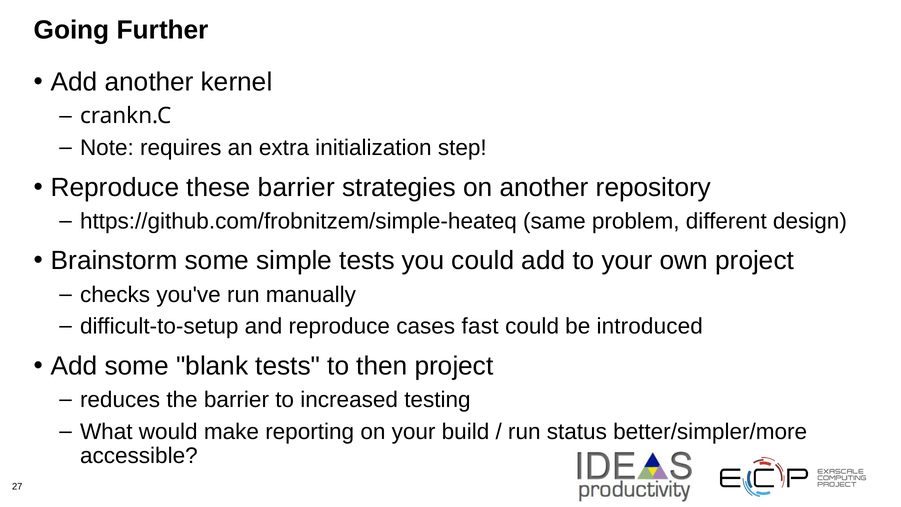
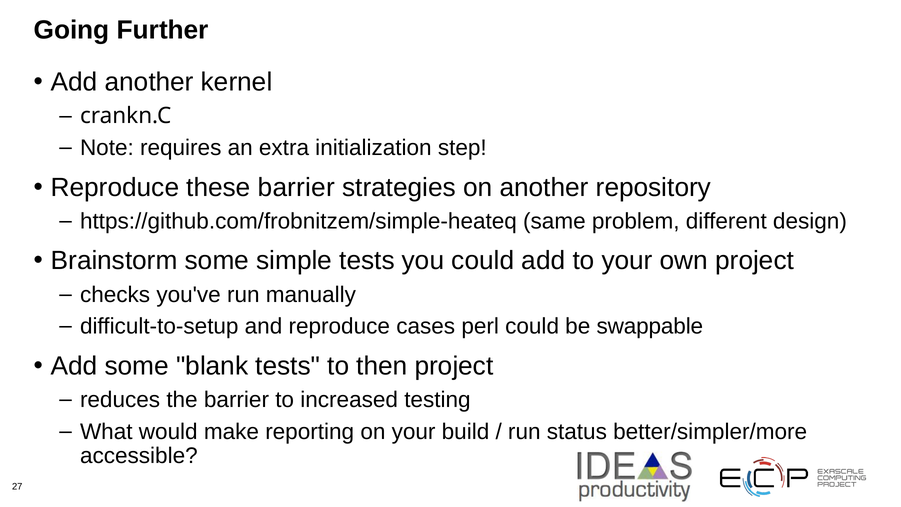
fast: fast -> perl (480, 326)
introduced: introduced -> swappable (650, 326)
